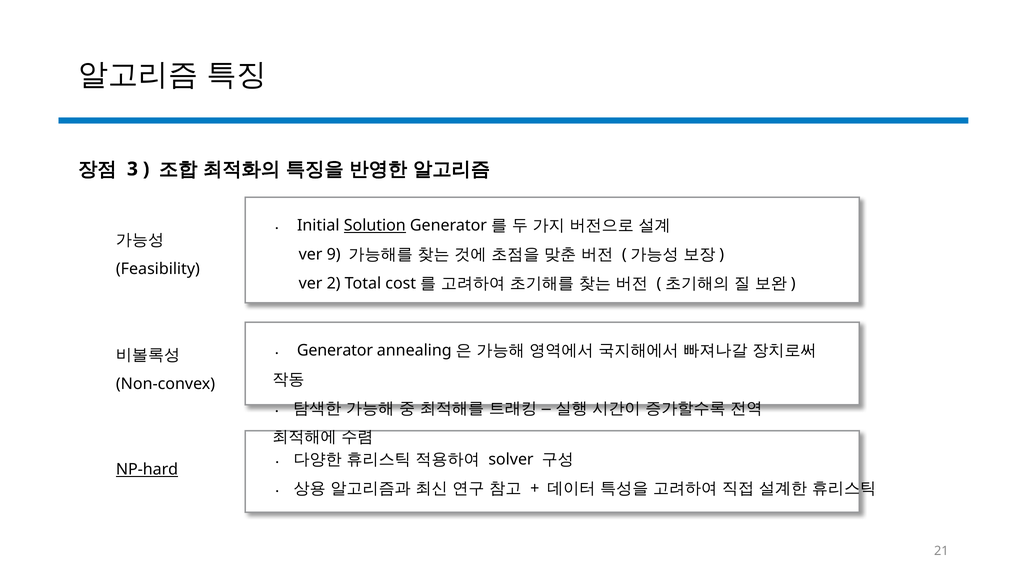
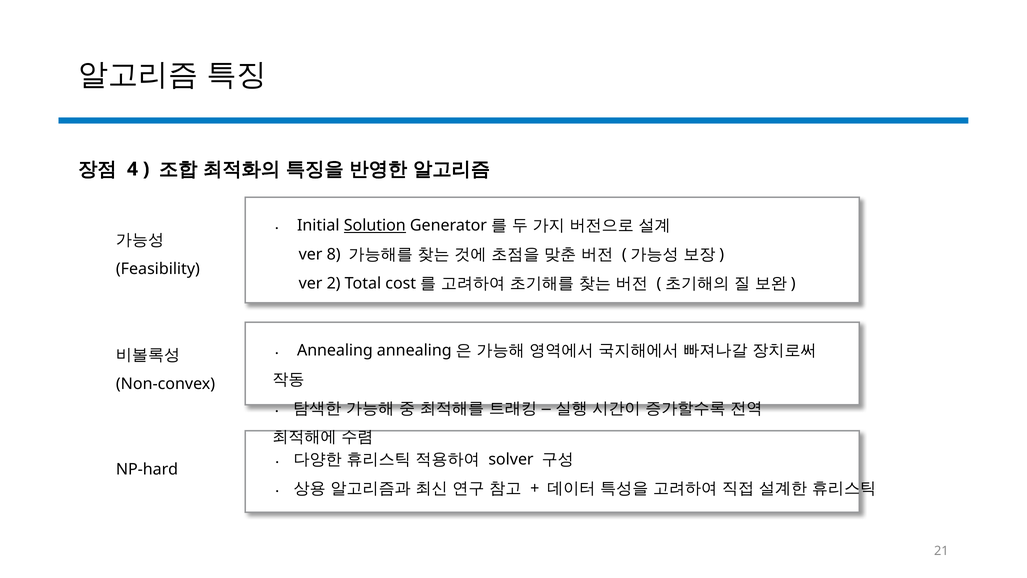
3: 3 -> 4 (132, 169)
9: 9 -> 8 (334, 254)
Generator: Generator -> Annealing (335, 350)
NP-hard underline: present -> none (147, 469)
